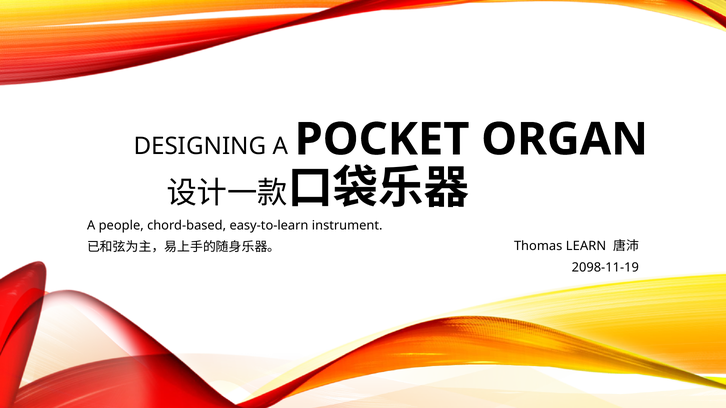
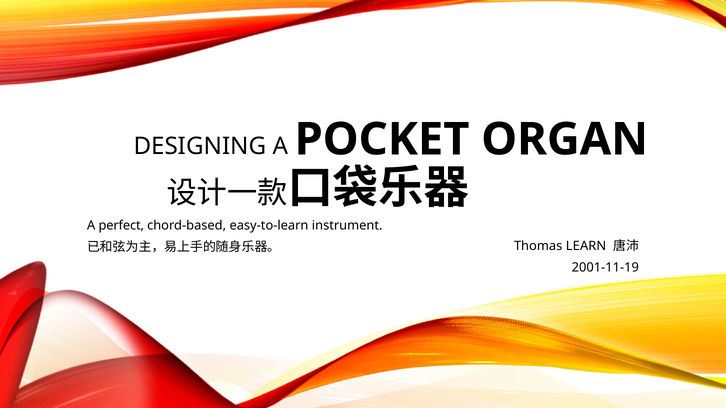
people: people -> perfect (121, 226)
2098-11-19: 2098-11-19 -> 2001-11-19 (605, 268)
